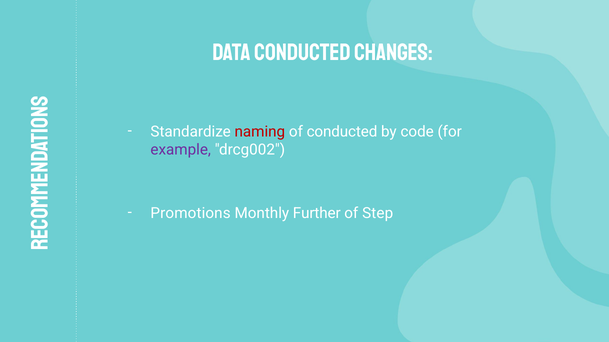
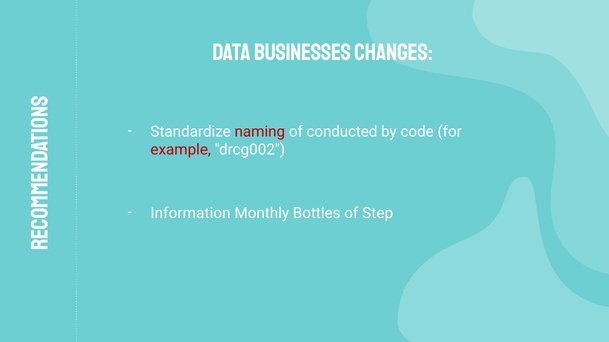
Data Conducted: Conducted -> Businesses (303, 53)
example colour: purple -> red (181, 150)
Promotions: Promotions -> Information (191, 214)
Further: Further -> Bottles (317, 214)
